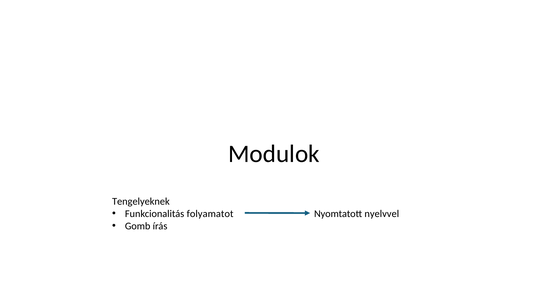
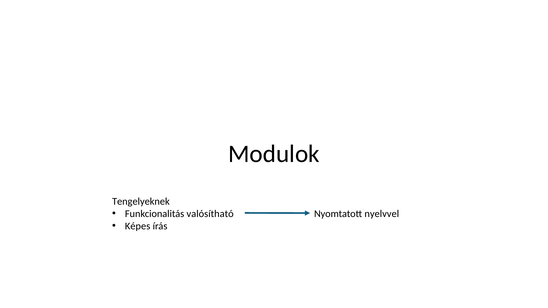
folyamatot: folyamatot -> valósítható (210, 214)
Gomb: Gomb -> Képes (138, 226)
